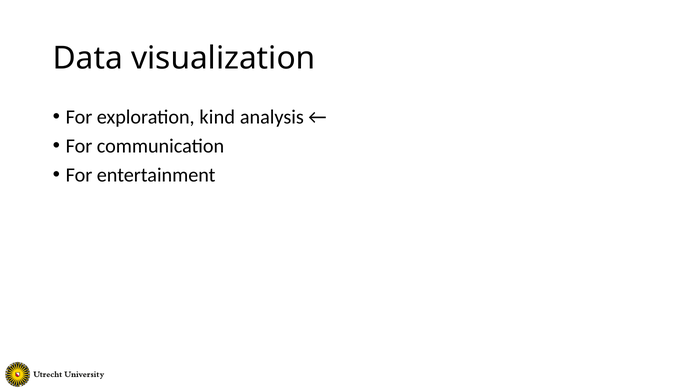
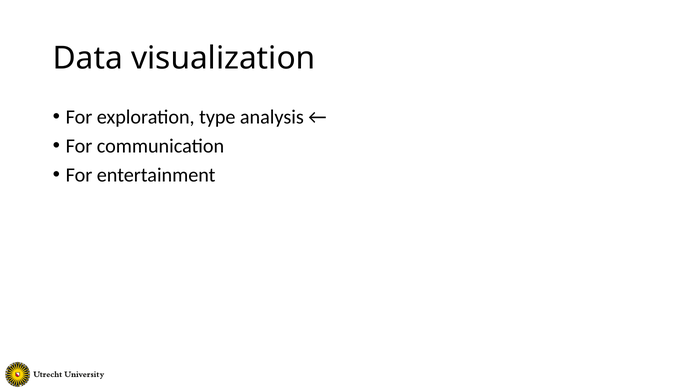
kind: kind -> type (217, 117)
